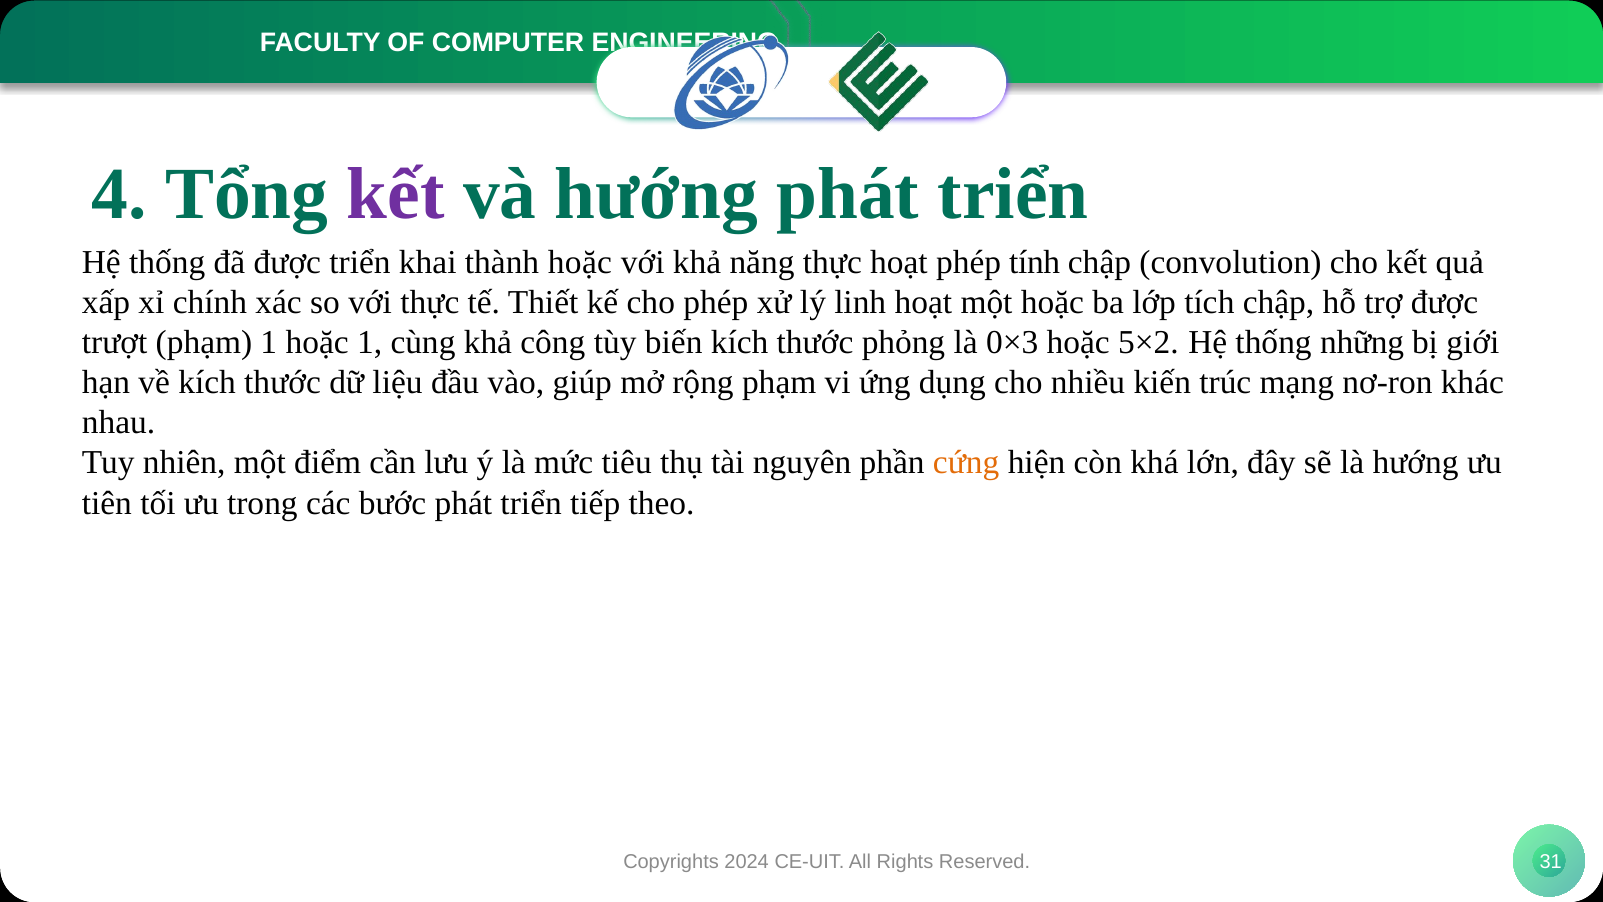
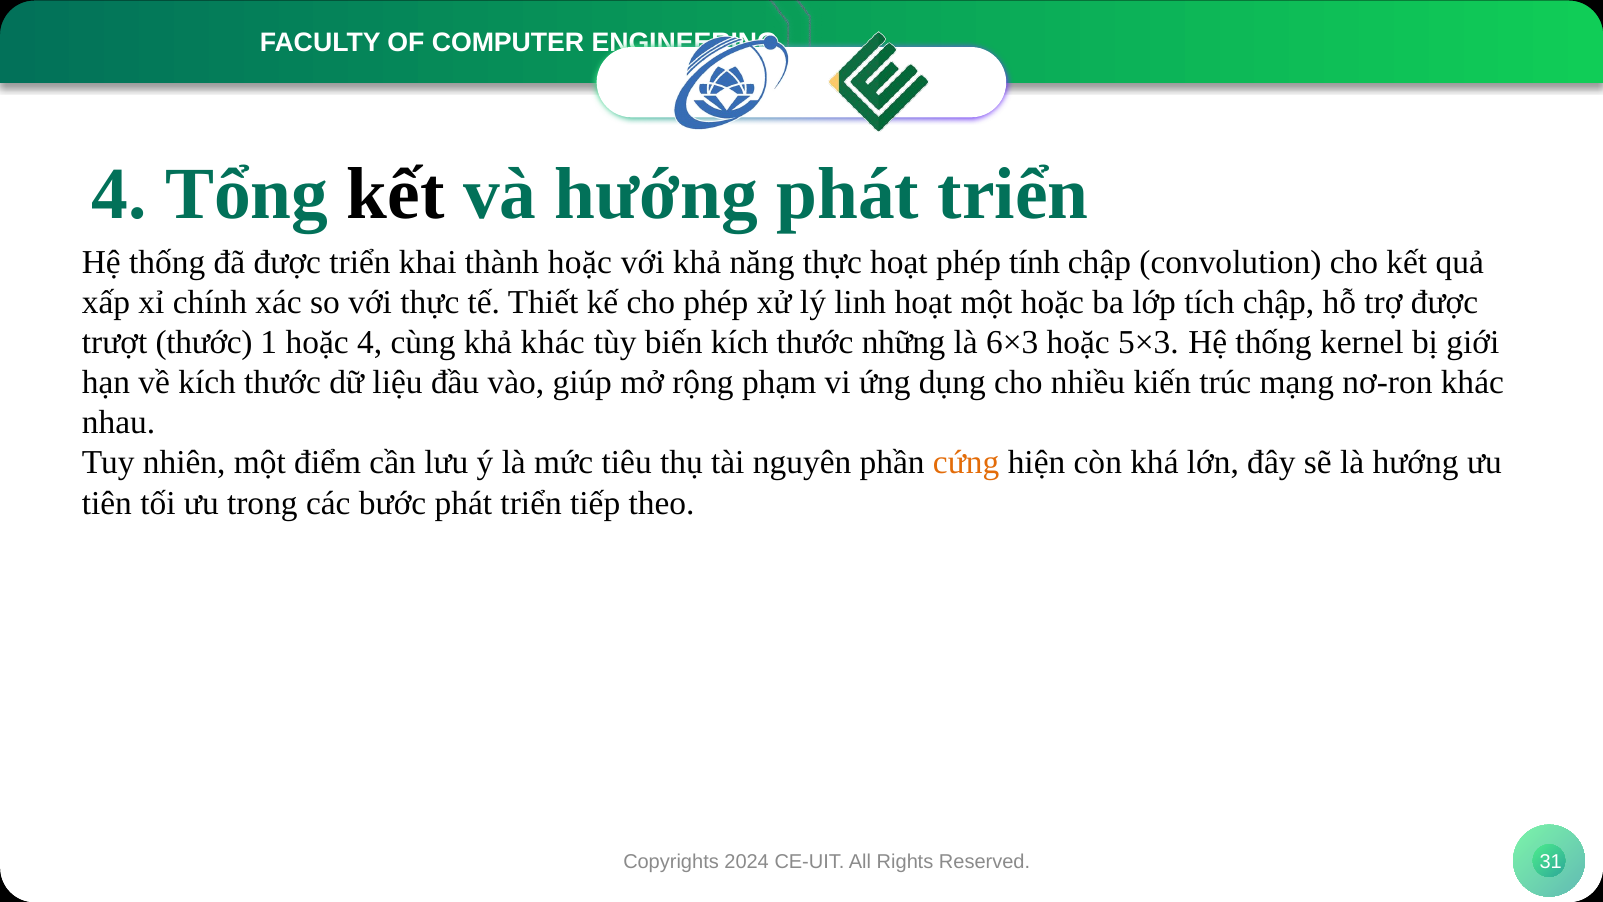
kết colour: purple -> black (396, 194)
trượt phạm: phạm -> thước (204, 342)
hoặc 1: 1 -> 4 (370, 342)
khả công: công -> khác (553, 342)
phỏng: phỏng -> những (904, 342)
0×3: 0×3 -> 6×3 (1012, 342)
5×2: 5×2 -> 5×3 (1148, 342)
những: những -> kernel (1362, 342)
